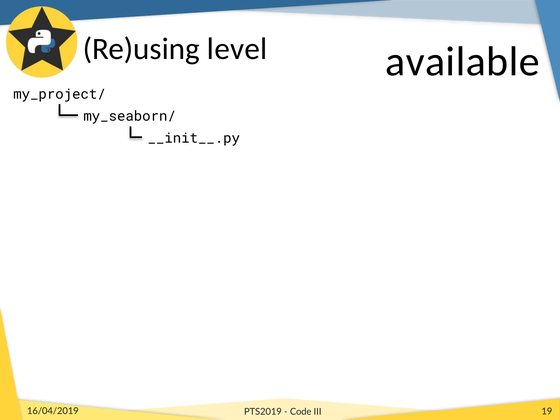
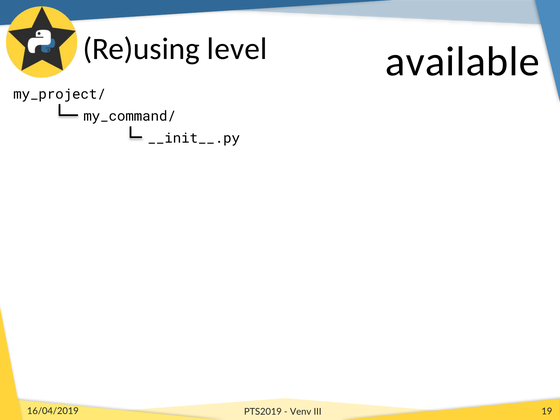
my_seaborn/: my_seaborn/ -> my_command/ (130, 116)
Code: Code -> Venv (301, 412)
